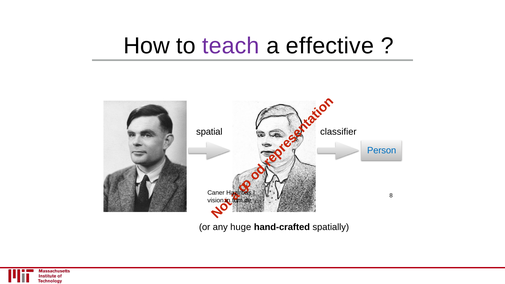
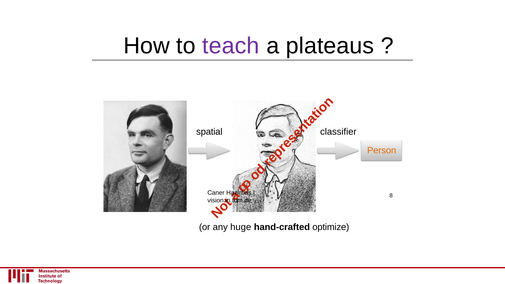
effective: effective -> plateaus (330, 46)
Person colour: blue -> orange (382, 151)
spatially: spatially -> optimize (331, 227)
